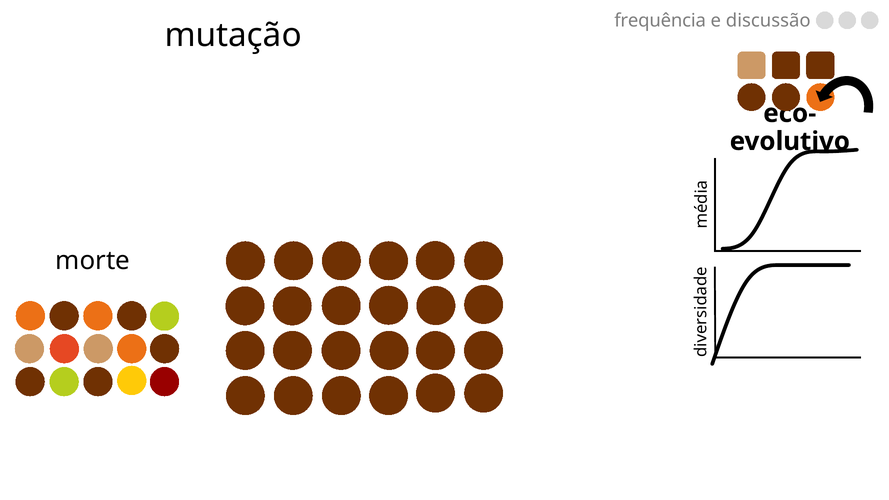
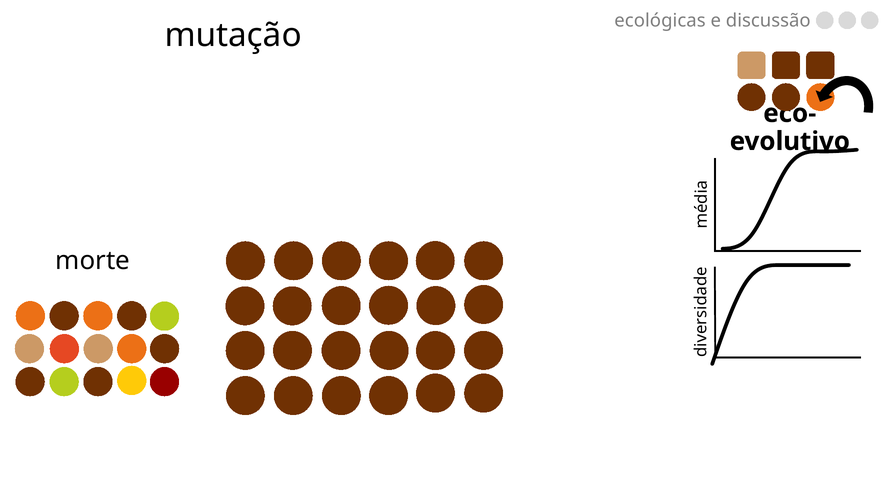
frequência: frequência -> ecológicas (660, 21)
